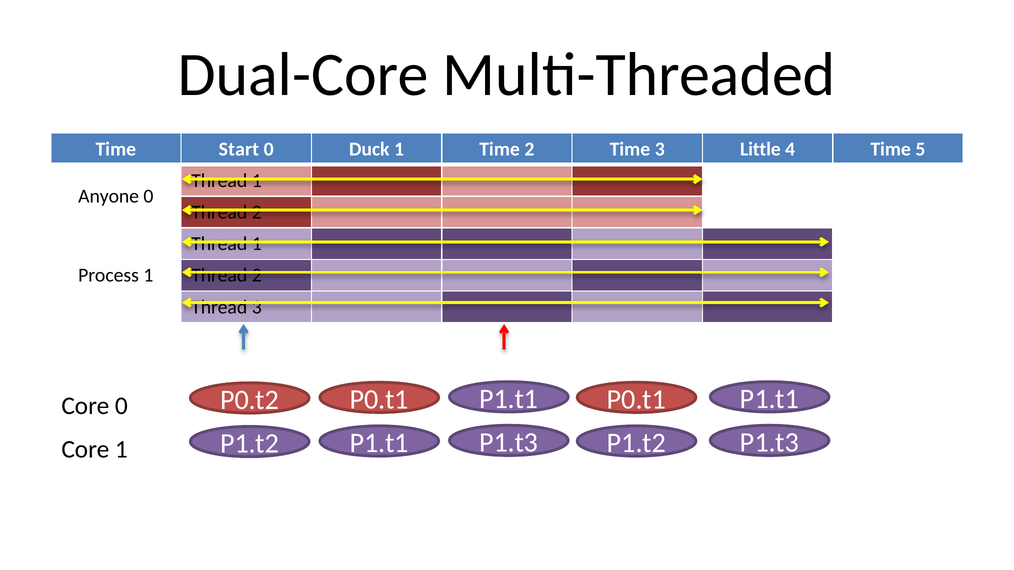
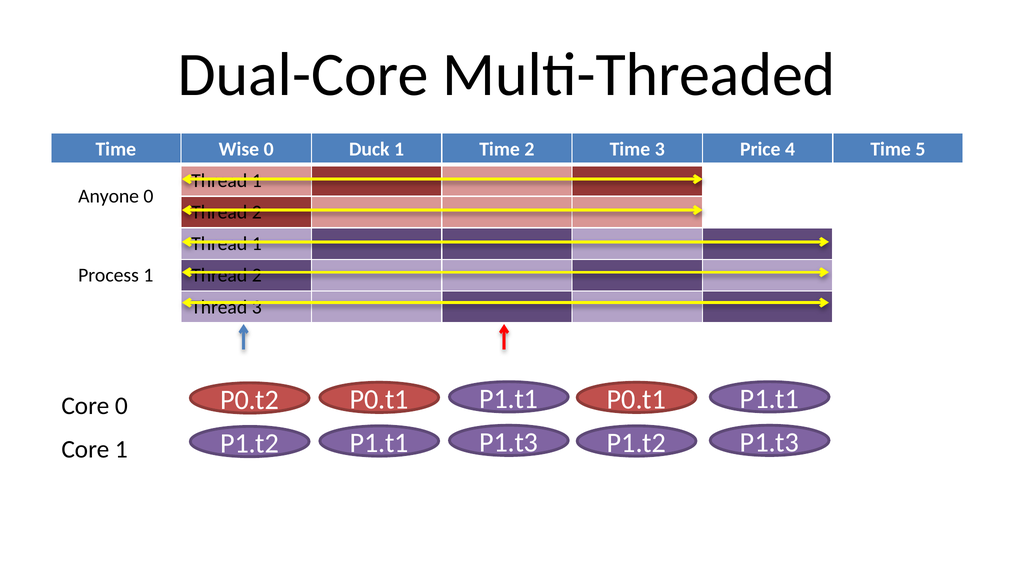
Start: Start -> Wise (239, 149)
Little: Little -> Price (760, 149)
